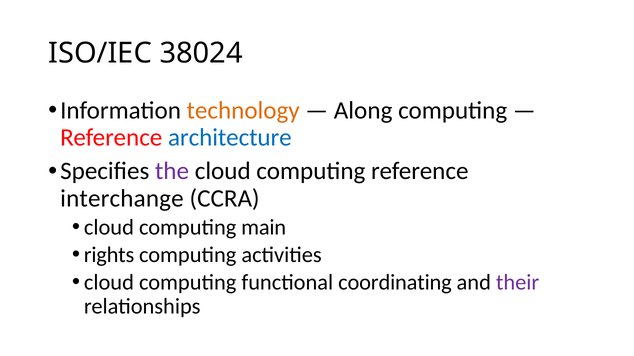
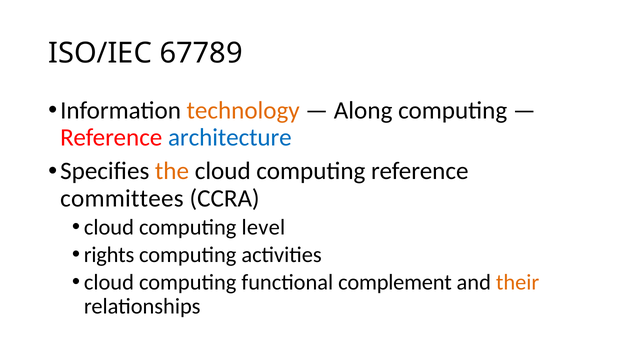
38024: 38024 -> 67789 (201, 53)
the colour: purple -> orange (172, 172)
interchange: interchange -> committees (122, 199)
main: main -> level (263, 228)
coordinating: coordinating -> complement (395, 283)
their colour: purple -> orange (518, 283)
